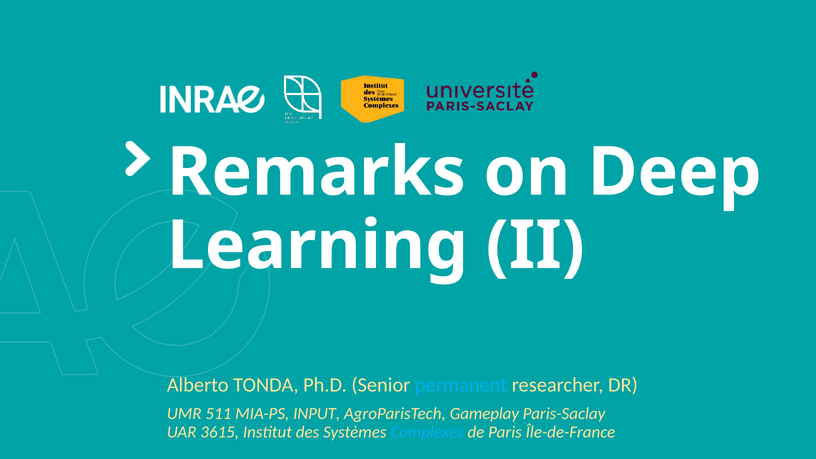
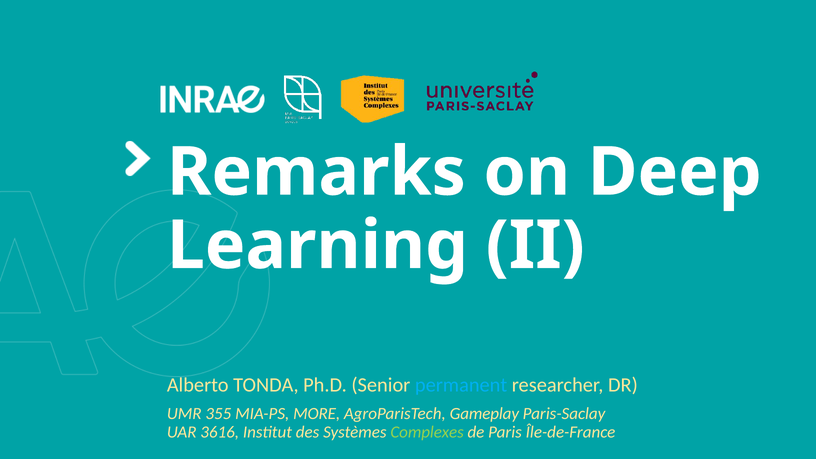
511: 511 -> 355 (218, 414)
INPUT: INPUT -> MORE (317, 414)
3615: 3615 -> 3616 (220, 432)
Complexes colour: light blue -> light green (427, 432)
